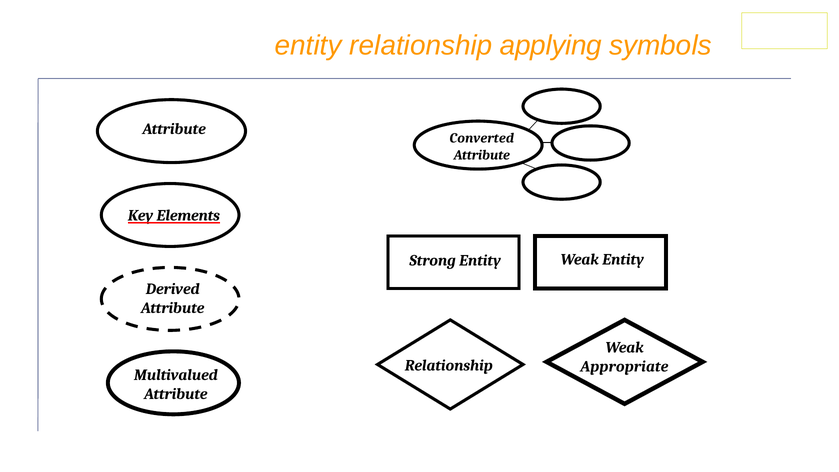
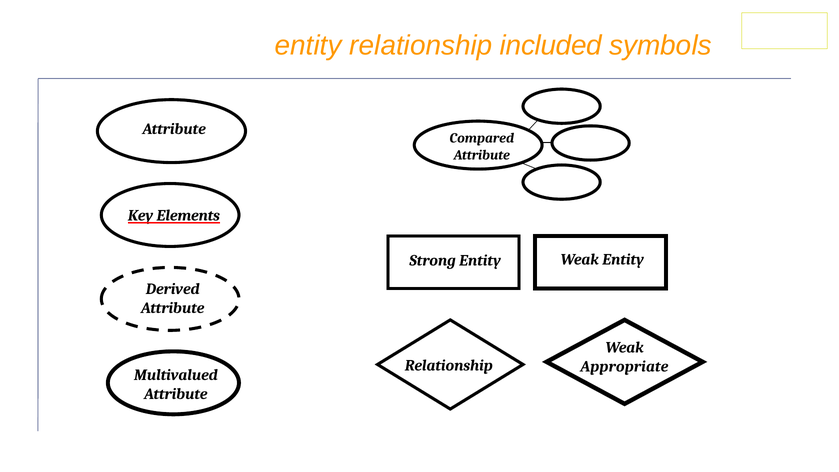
applying: applying -> included (551, 46)
Converted: Converted -> Compared (482, 138)
